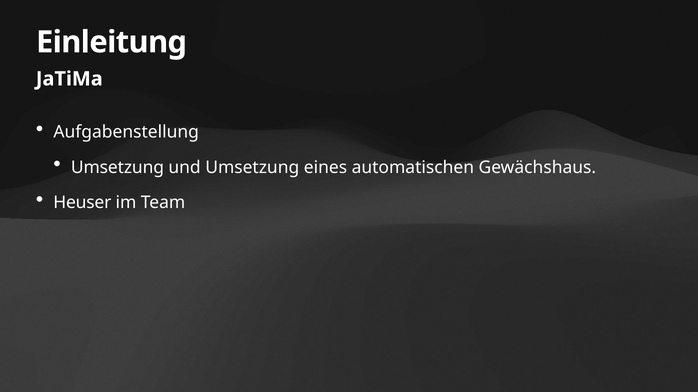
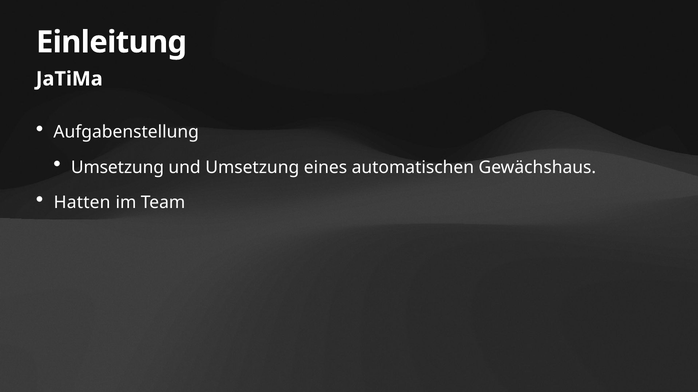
Heuser: Heuser -> Hatten (82, 203)
